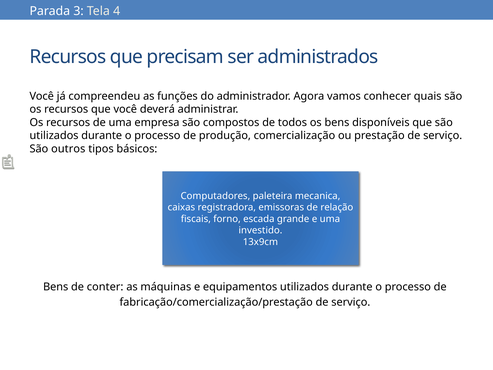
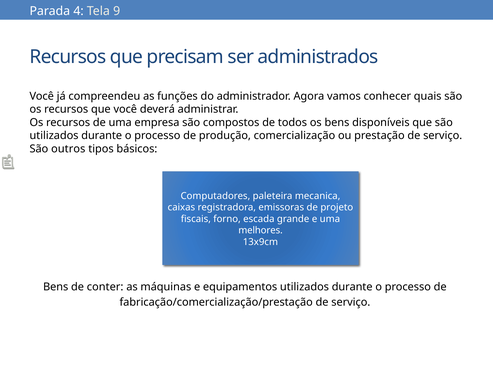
3: 3 -> 4 (79, 11)
4: 4 -> 9 (117, 11)
relação: relação -> projeto (337, 207)
investido: investido -> melhores (261, 230)
